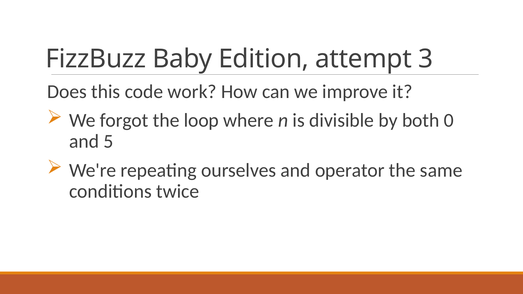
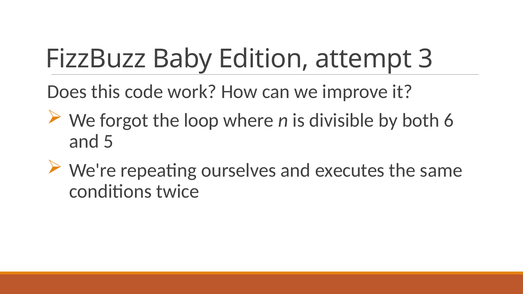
0: 0 -> 6 (449, 120)
operator: operator -> executes (350, 170)
